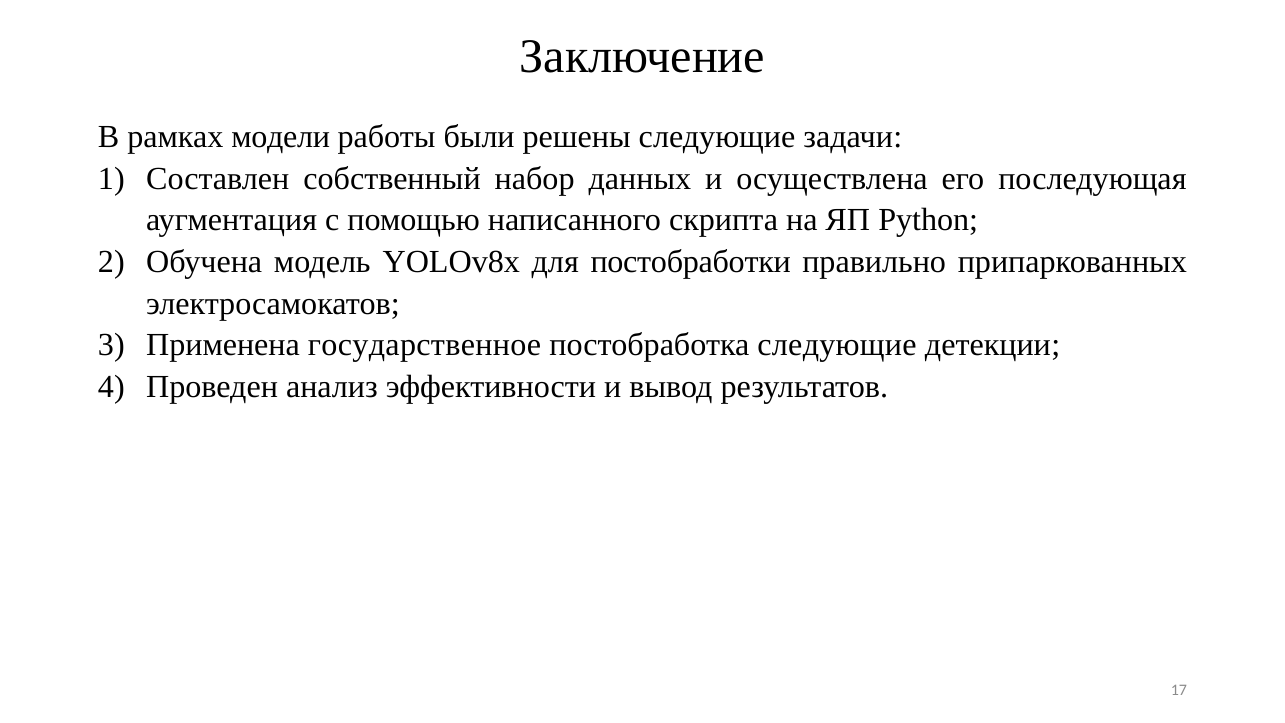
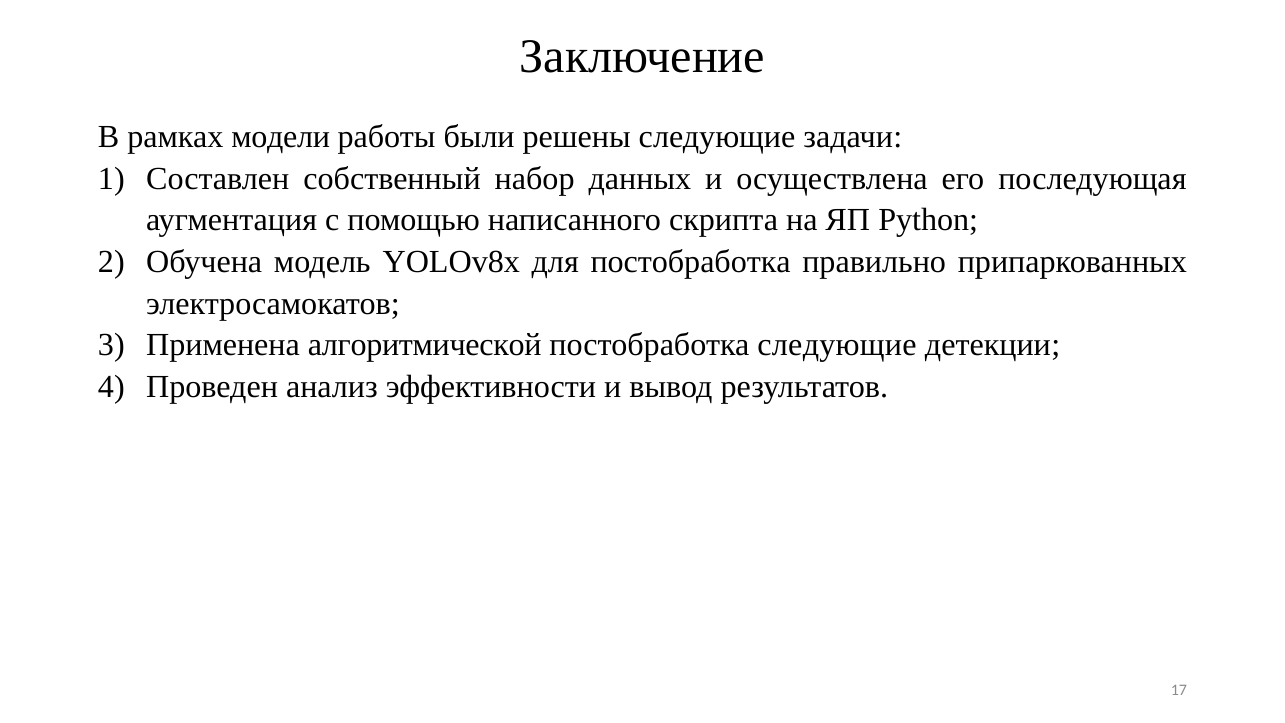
для постобработки: постобработки -> постобработка (691, 262)
государственное: государственное -> алгоритмической (425, 345)
